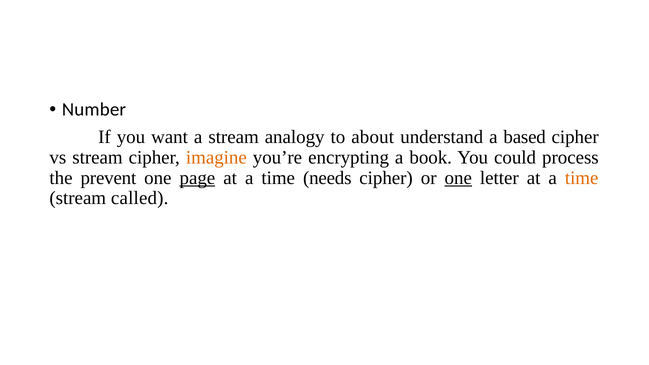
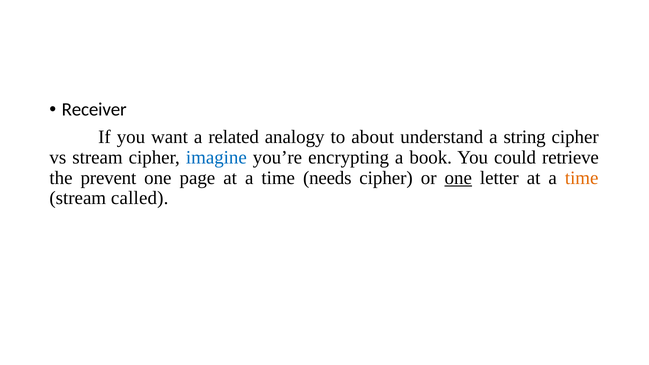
Number: Number -> Receiver (94, 110)
a stream: stream -> related (234, 137)
based: based -> string (525, 137)
imagine colour: orange -> blue (216, 157)
process: process -> retrieve (570, 157)
page underline: present -> none (197, 178)
